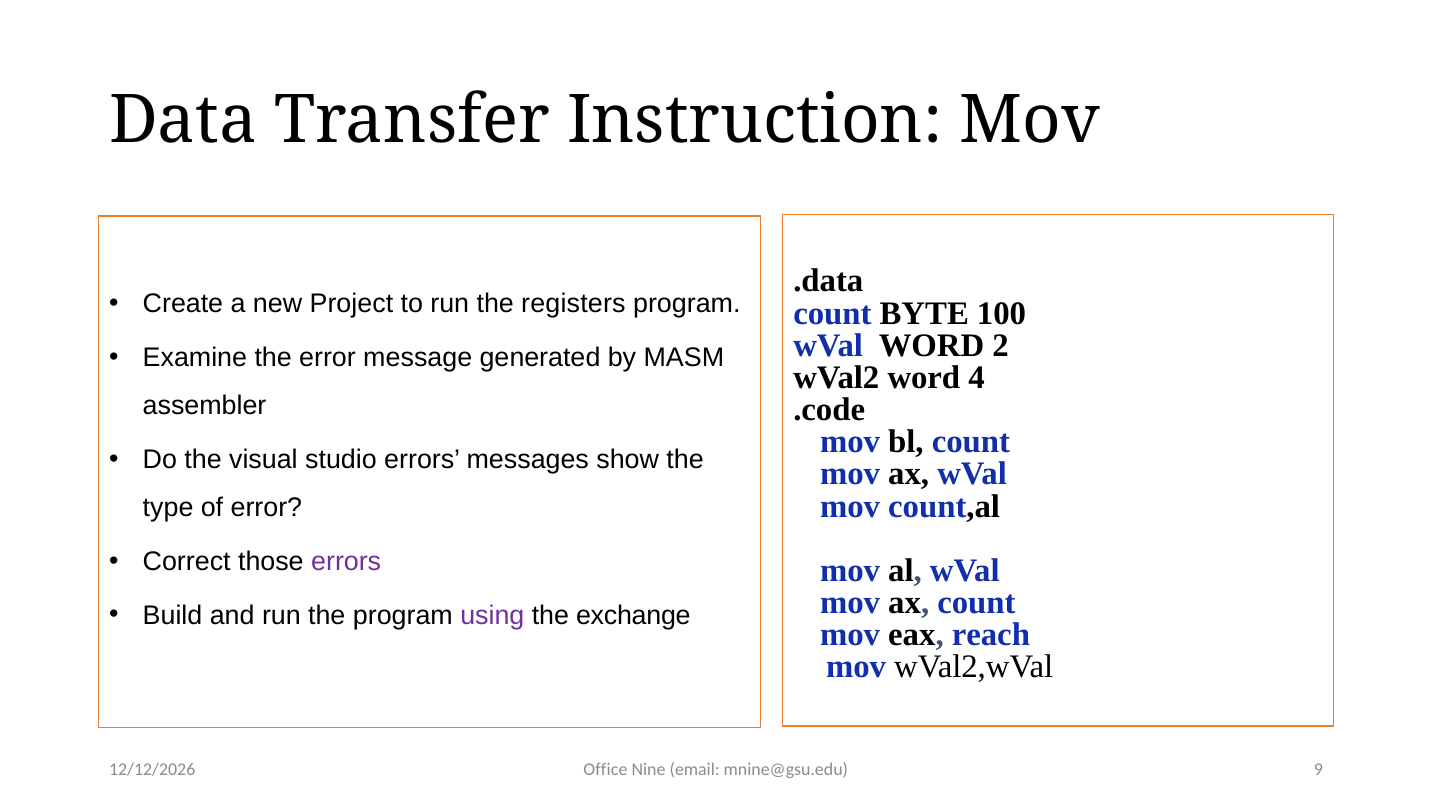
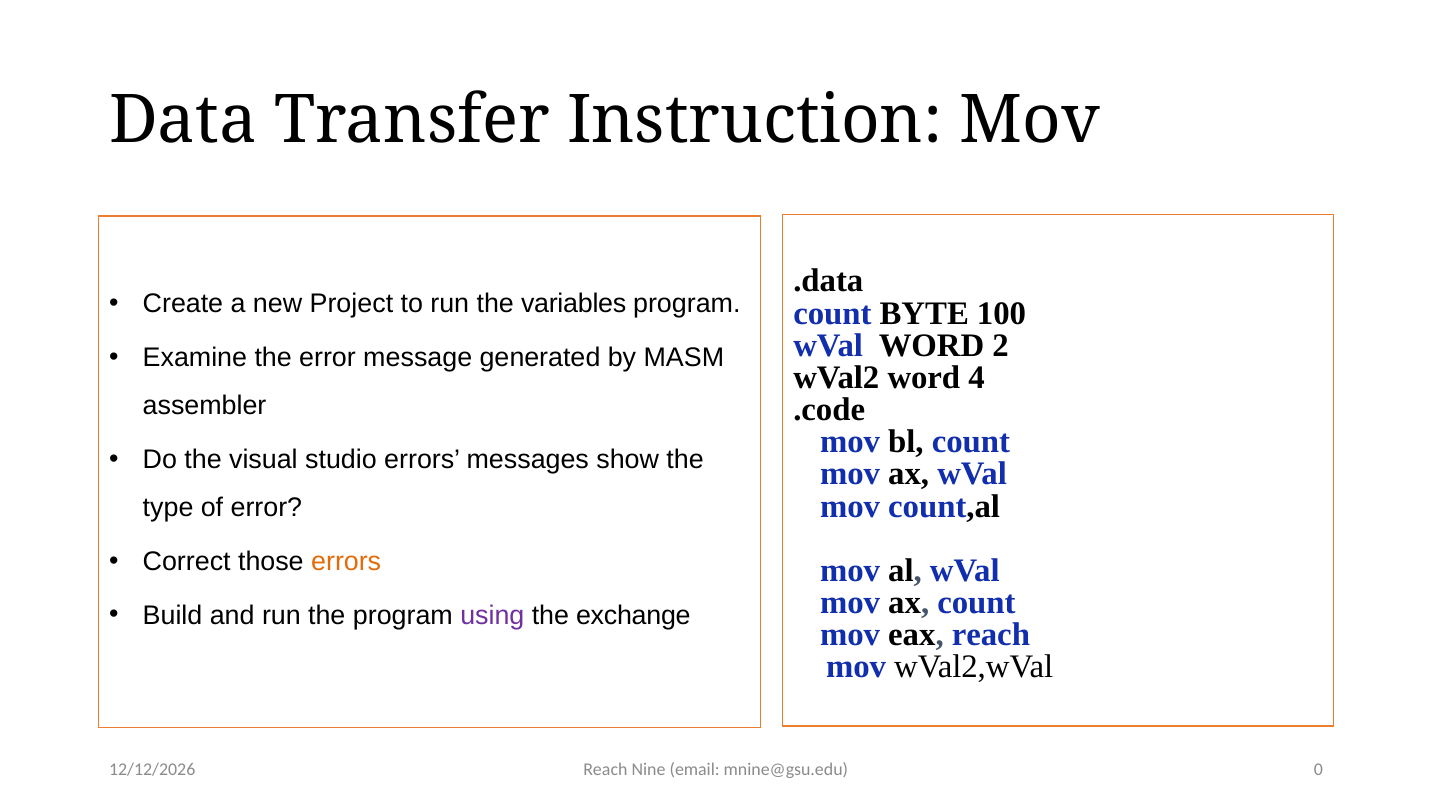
registers: registers -> variables (574, 304)
errors colour: purple -> orange (346, 561)
Office: Office -> Reach (605, 769)
9: 9 -> 0 (1318, 769)
